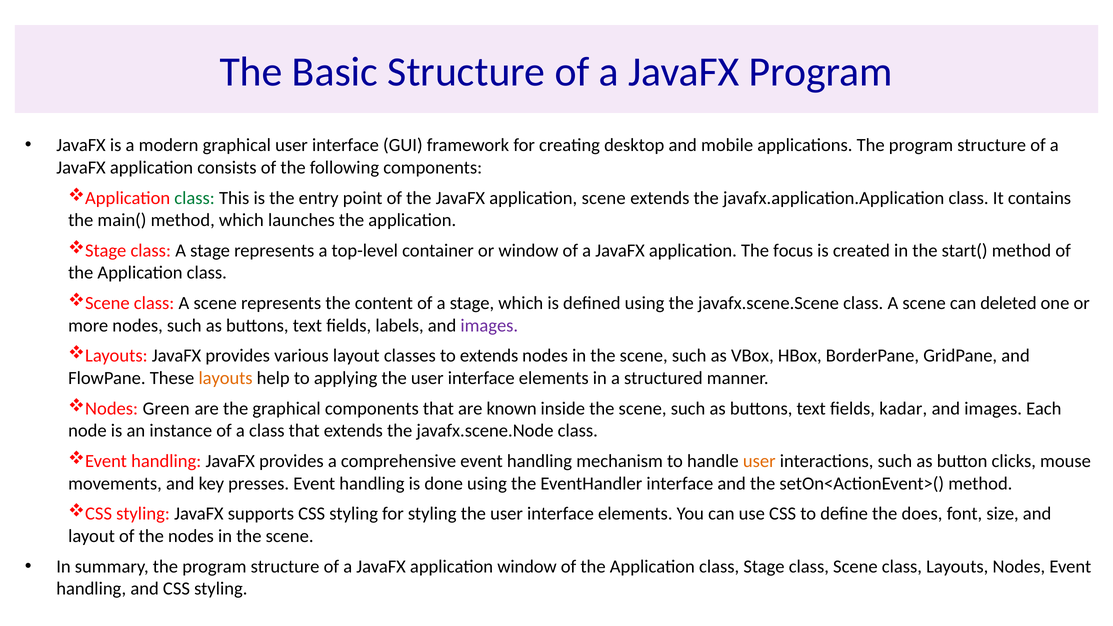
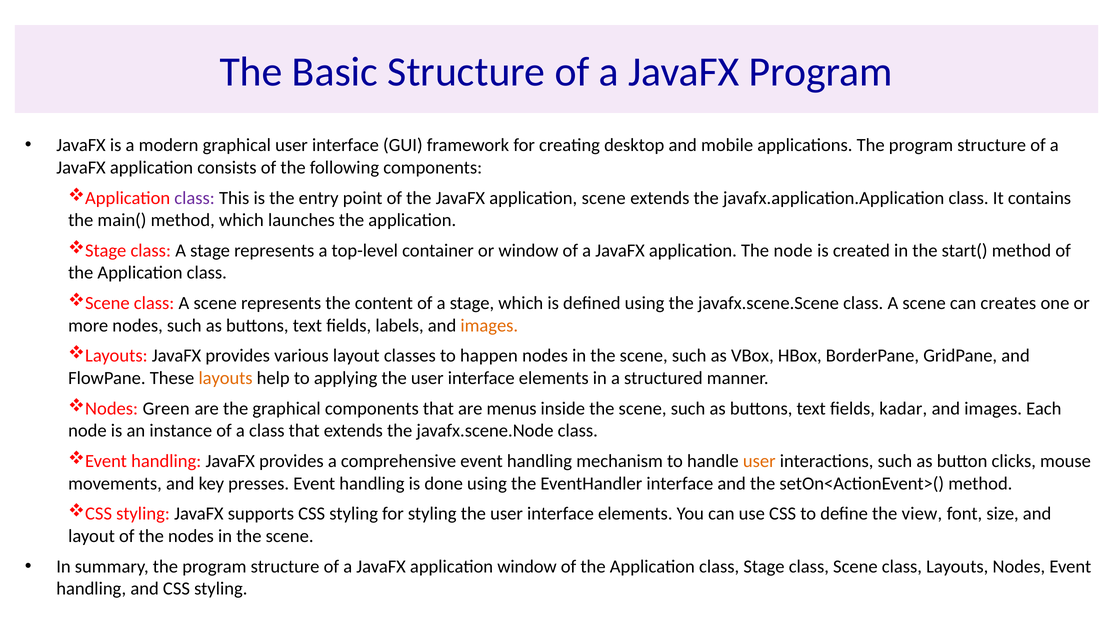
class colour: green -> purple (195, 198)
The focus: focus -> node (793, 251)
deleted: deleted -> creates (1008, 303)
images colour: purple -> orange (489, 326)
to extends: extends -> happen (489, 356)
known: known -> menus (512, 409)
does: does -> view (922, 514)
